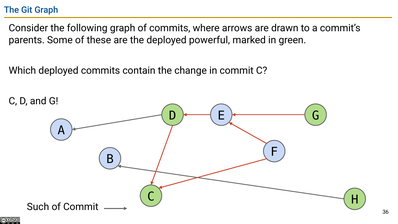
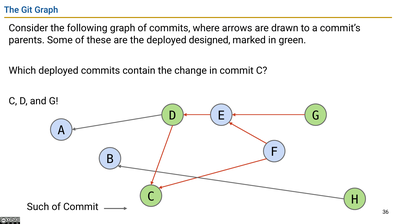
powerful: powerful -> designed (210, 40)
